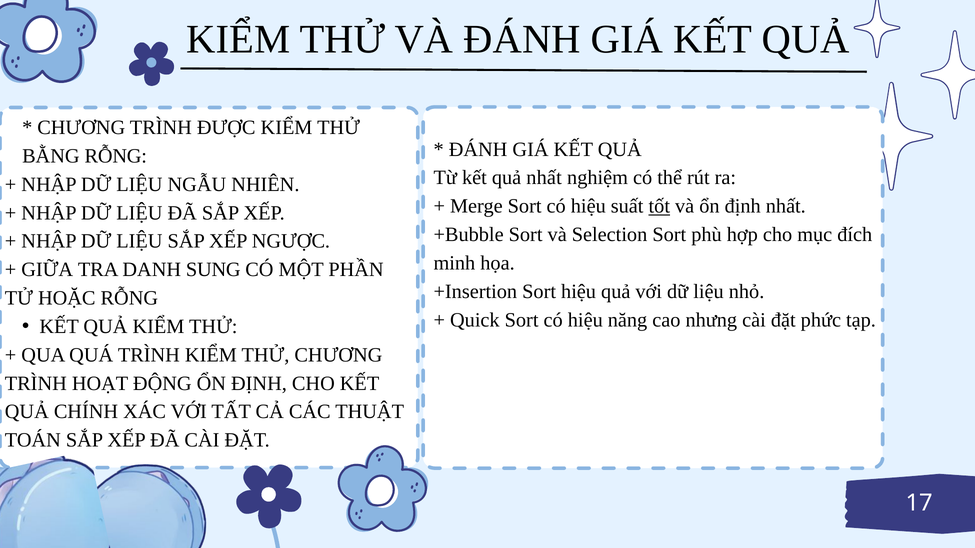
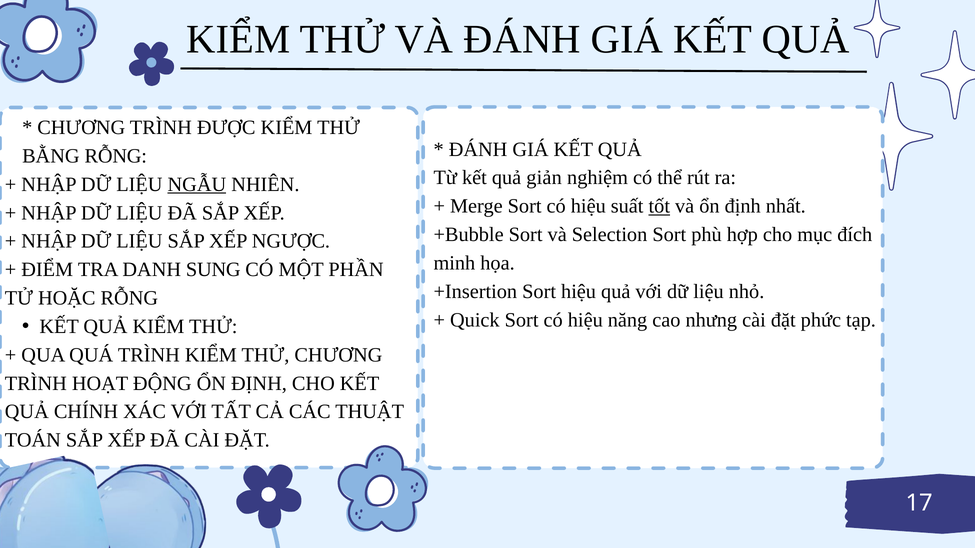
quả nhất: nhất -> giản (544, 178)
NGẪU underline: none -> present (197, 185)
GIỮA: GIỮA -> ĐIỂM (47, 270)
